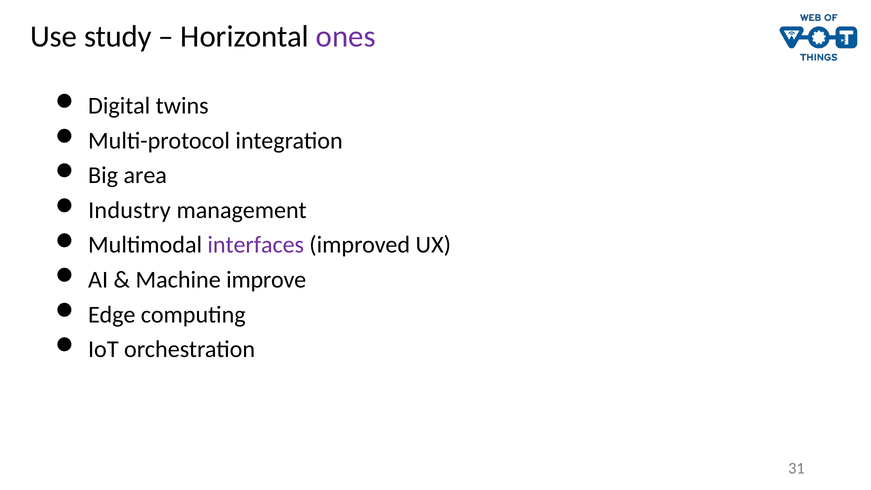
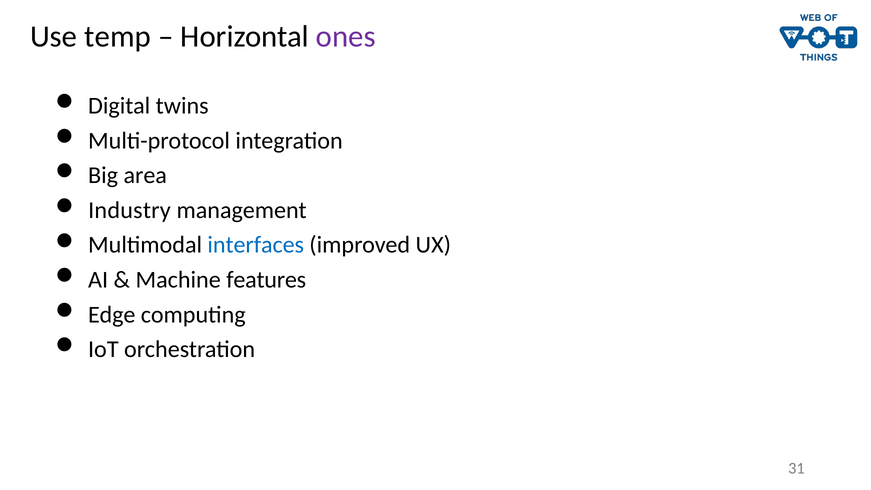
study: study -> temp (118, 36)
interfaces colour: purple -> blue (256, 245)
improve: improve -> features (266, 280)
